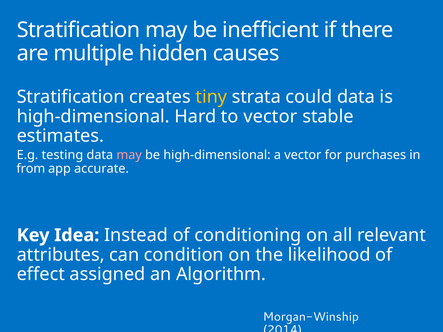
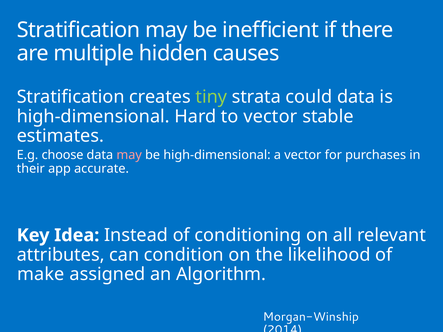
tiny colour: yellow -> light green (211, 97)
testing: testing -> choose (63, 155)
from: from -> their (31, 169)
effect: effect -> make (41, 275)
